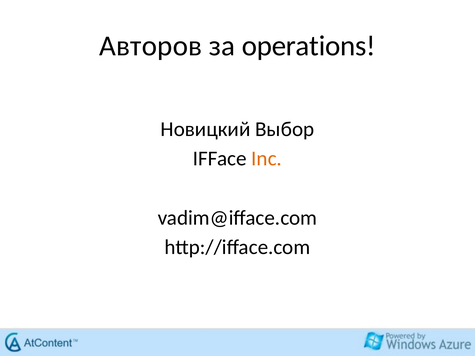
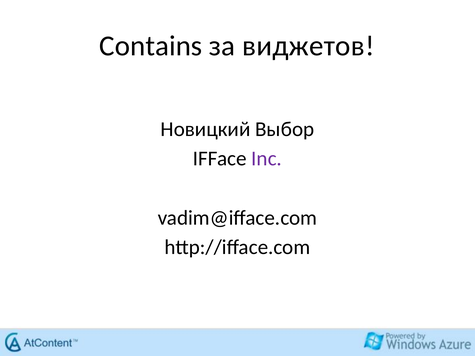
Авторов: Авторов -> Contains (151, 46)
operations: operations -> виджетов (308, 46)
Inc colour: orange -> purple (267, 159)
